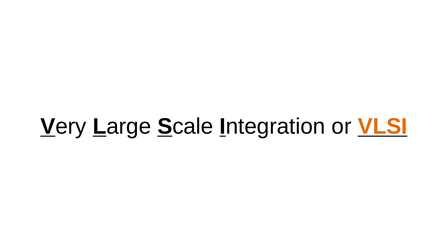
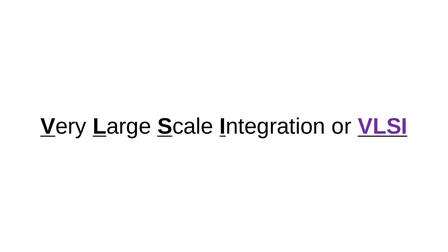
VLSI colour: orange -> purple (383, 126)
